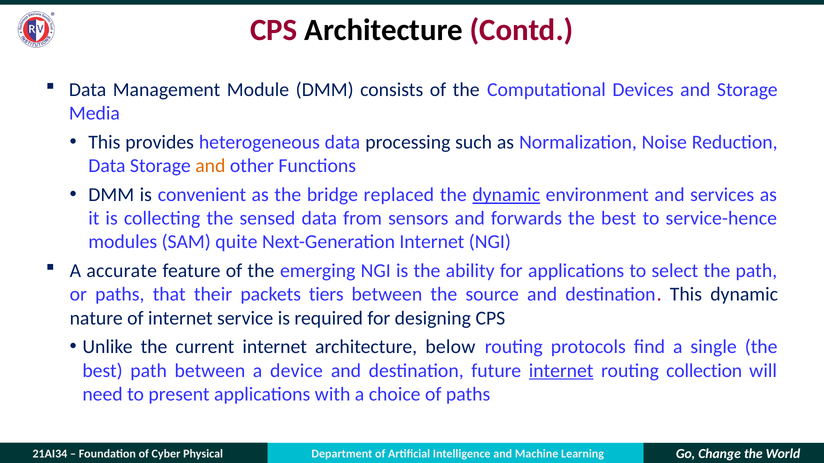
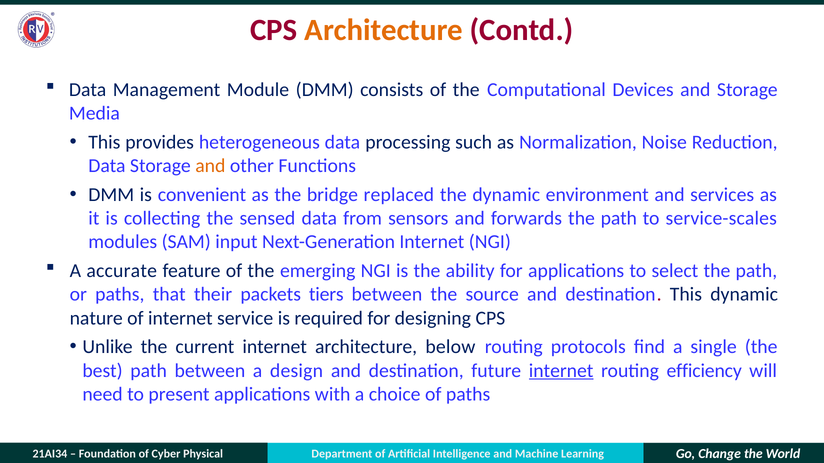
Architecture colour: black -> orange (384, 30)
dynamic underline: present -> none (506, 195)
forwards the best: best -> path (619, 219)
service-hence: service-hence -> service-scales (721, 219)
quite: quite -> input (236, 242)
device: device -> design (296, 371)
collection: collection -> efficiency (704, 371)
